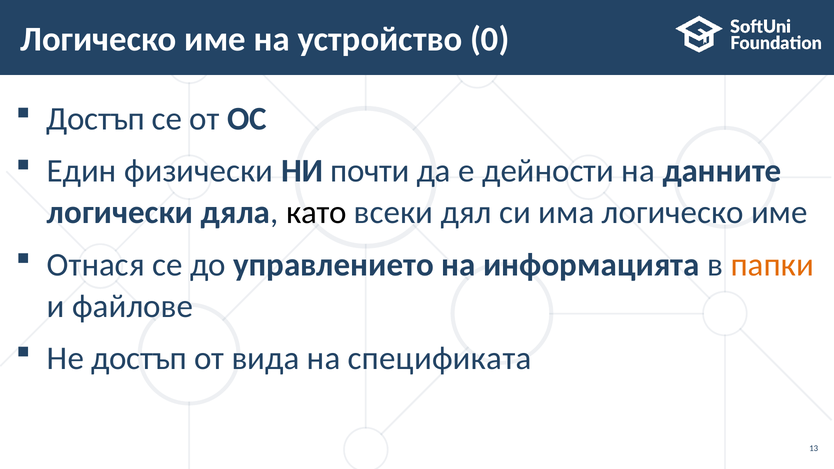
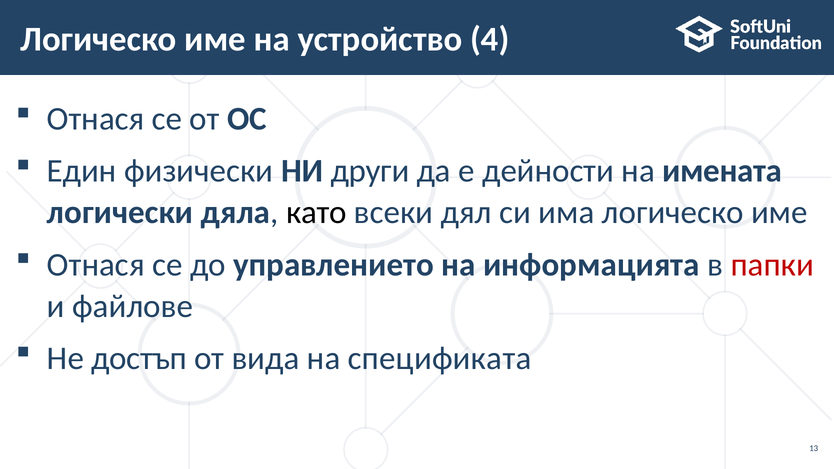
0: 0 -> 4 (490, 39)
Достъп: Достъп -> Отнася (96, 119)
почти: почти -> други (370, 171)
данните: данните -> имената (722, 171)
папки colour: orange -> red (772, 265)
